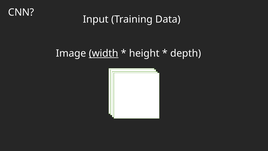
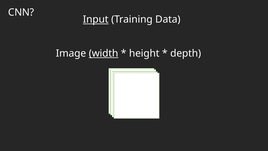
Input underline: none -> present (96, 19)
